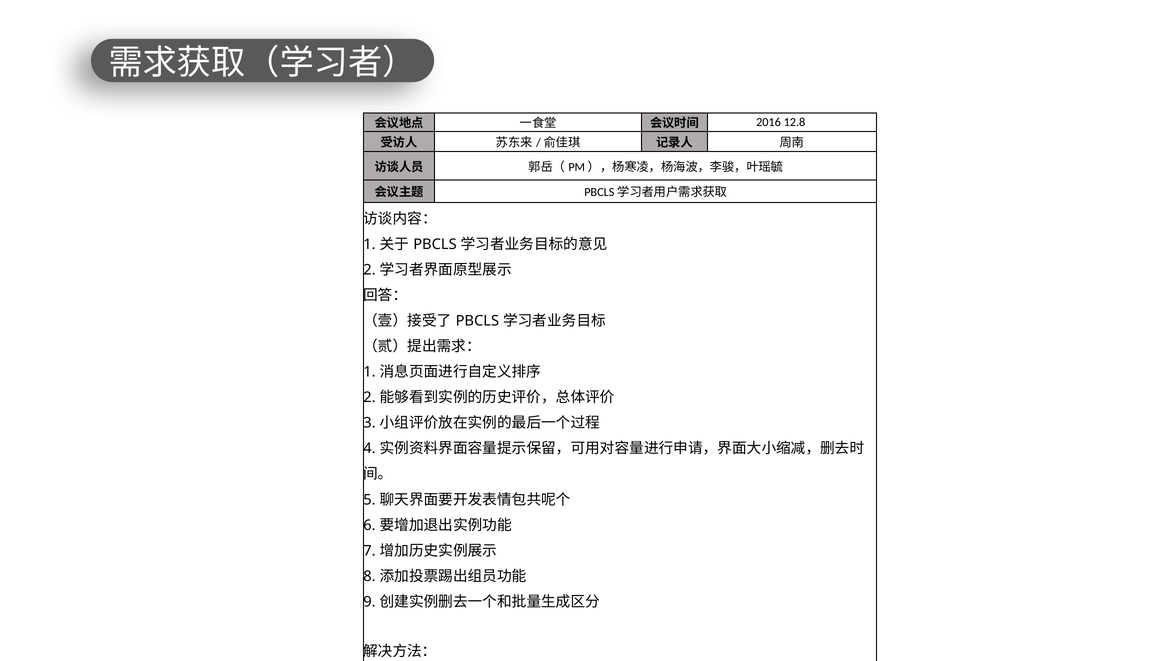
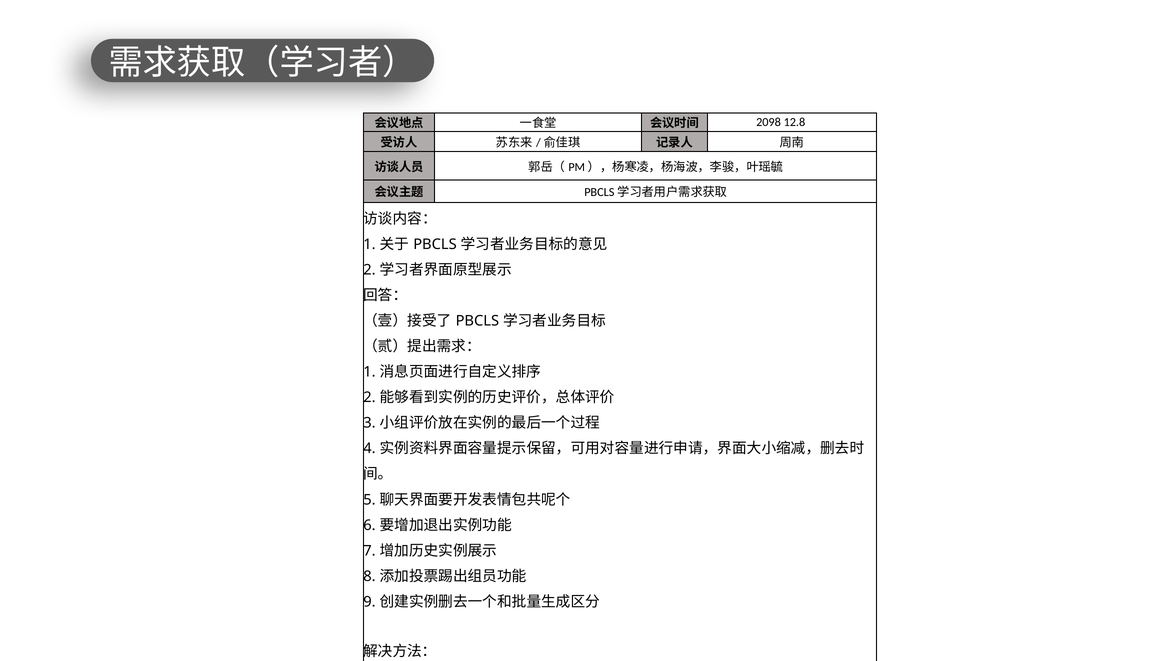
2016: 2016 -> 2098 (768, 122)
